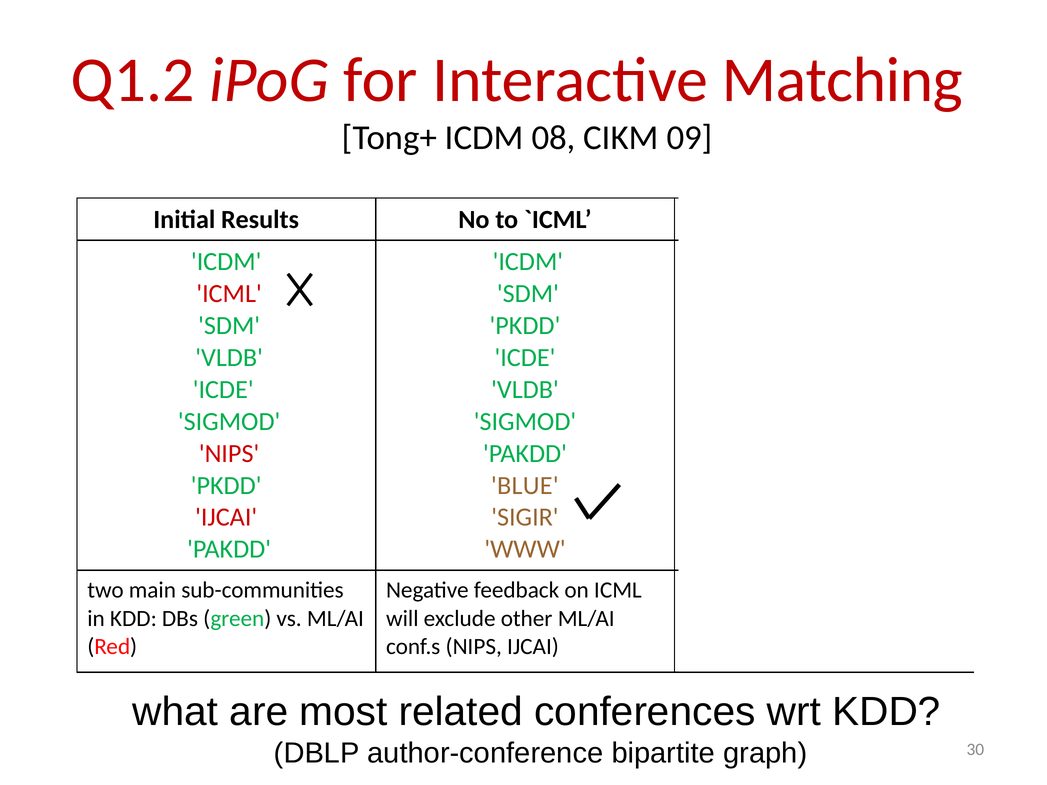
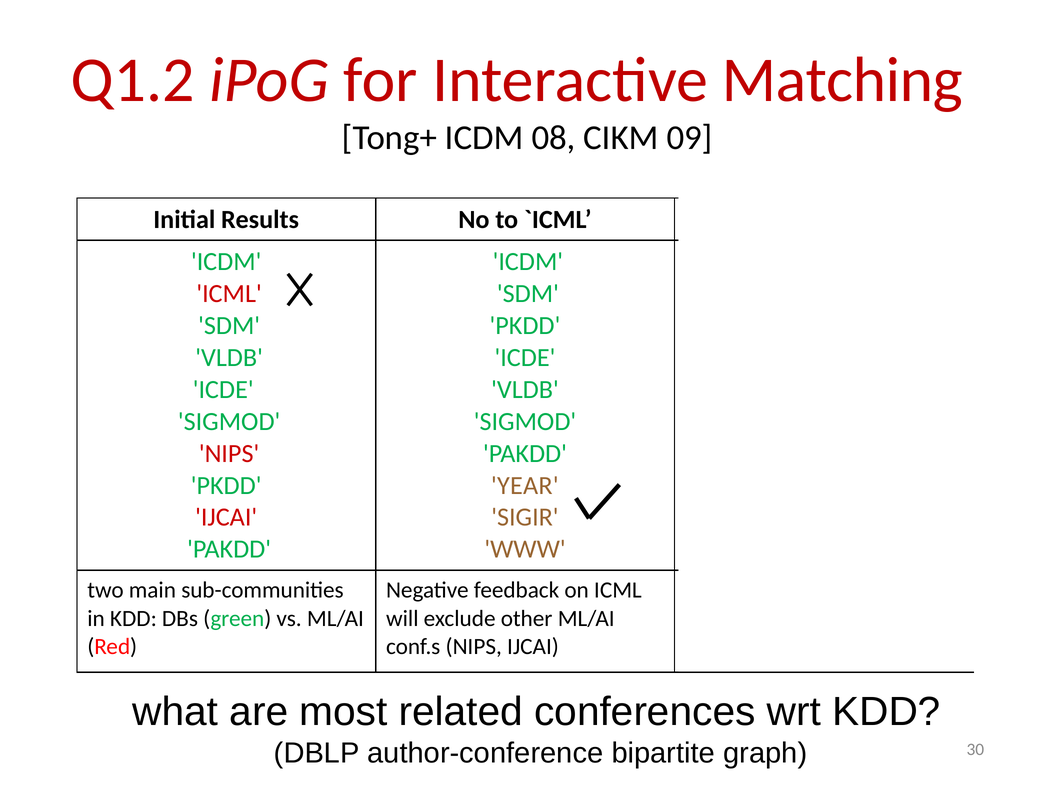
BLUE: BLUE -> YEAR (525, 486)
